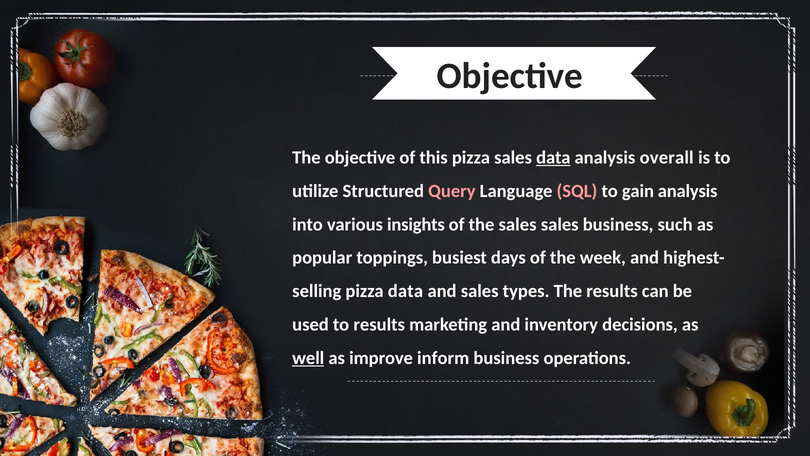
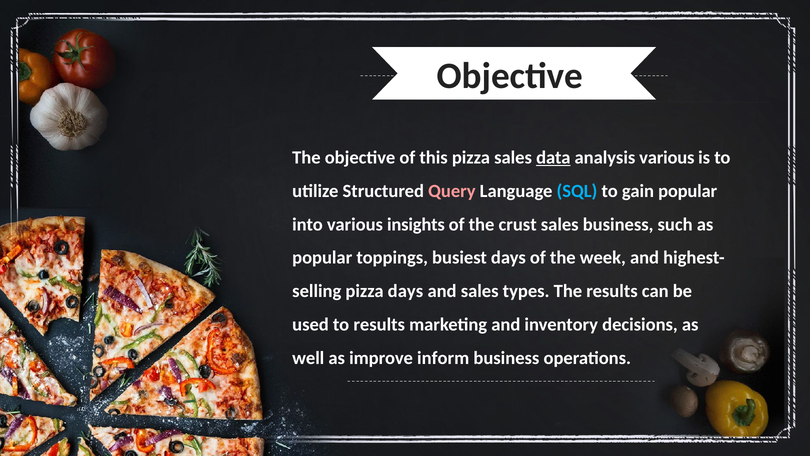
analysis overall: overall -> various (667, 158)
SQL colour: pink -> light blue (577, 191)
gain analysis: analysis -> popular (688, 191)
the sales: sales -> crust (518, 224)
pizza data: data -> days (405, 291)
well underline: present -> none (308, 358)
